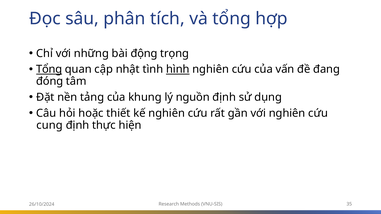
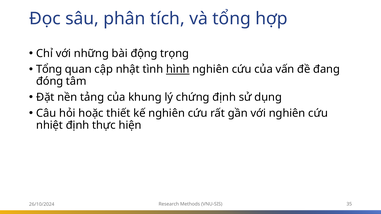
Tổng underline: present -> none (49, 69)
nguồn: nguồn -> chứng (193, 97)
cung: cung -> nhiệt (50, 125)
